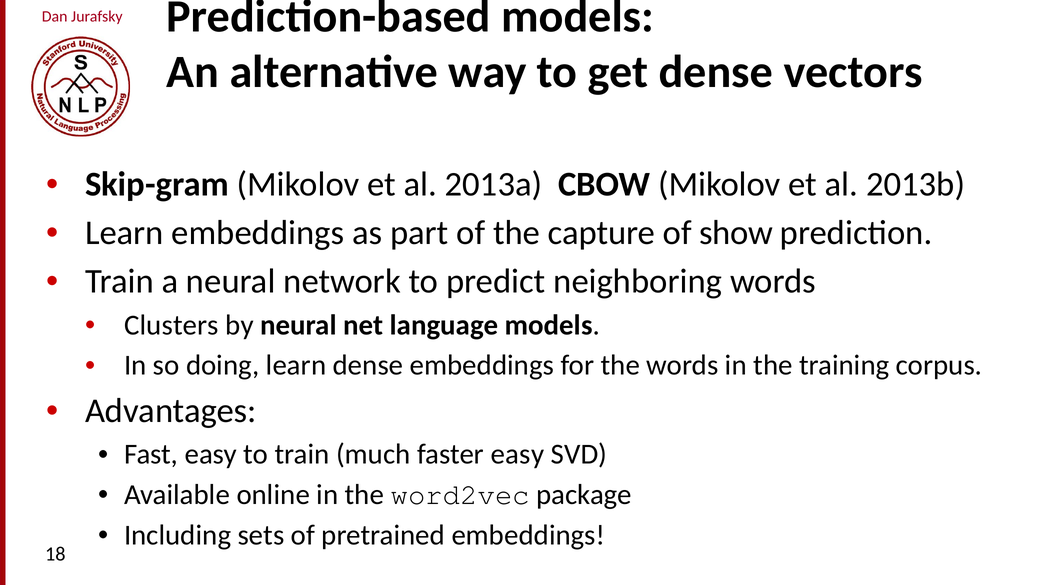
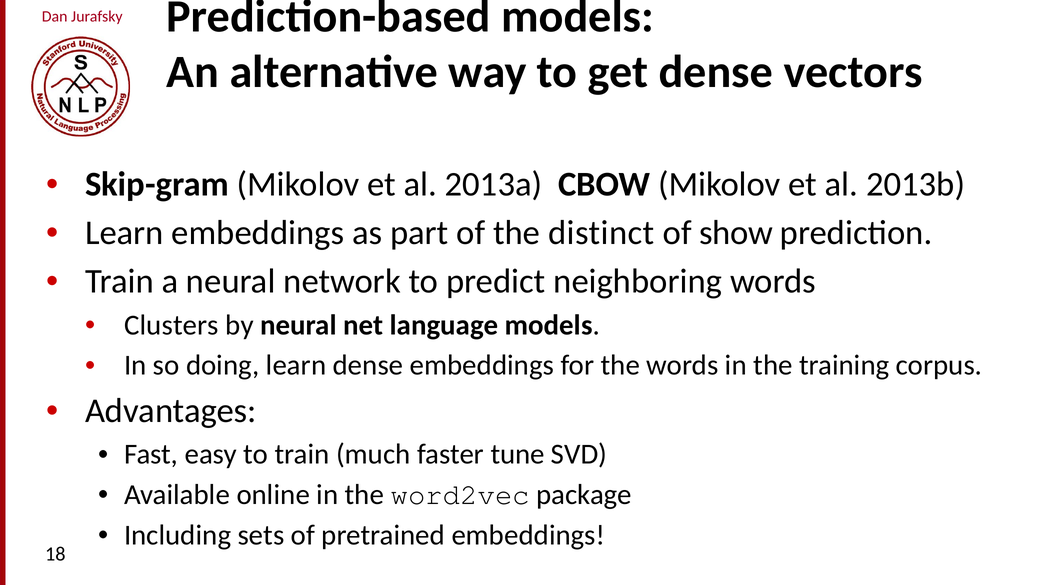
capture: capture -> distinct (601, 233)
faster easy: easy -> tune (518, 454)
